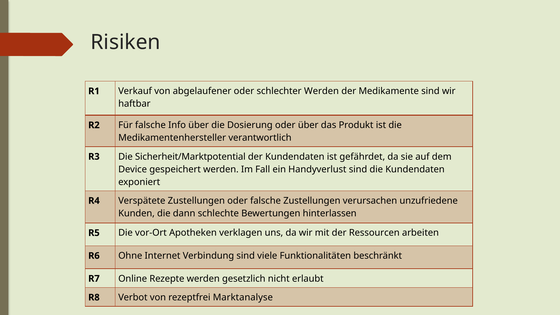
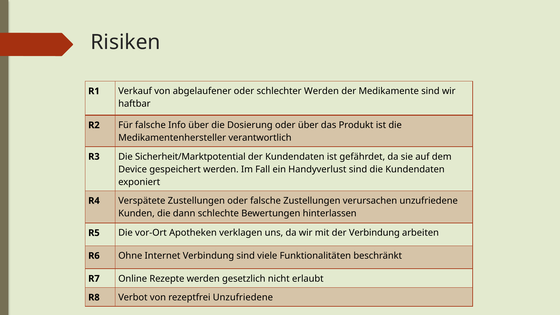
der Ressourcen: Ressourcen -> Verbindung (374, 233)
rezeptfrei Marktanalyse: Marktanalyse -> Unzufriedene (243, 297)
